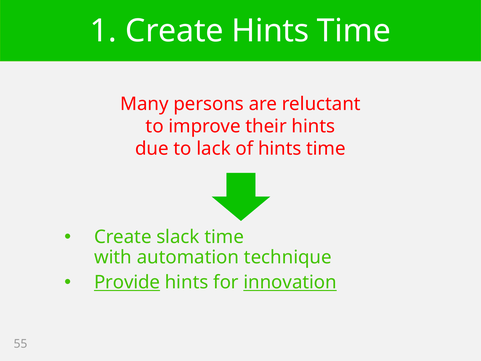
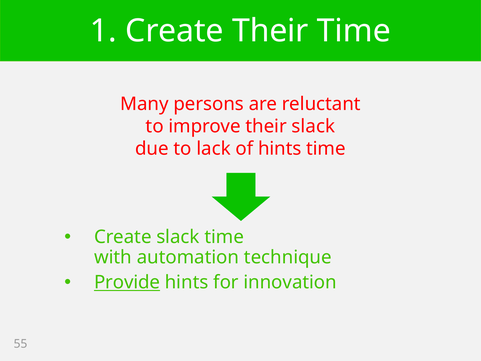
Create Hints: Hints -> Their (270, 31)
their hints: hints -> slack (313, 126)
innovation underline: present -> none (290, 282)
